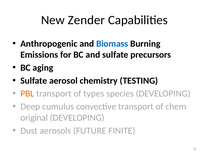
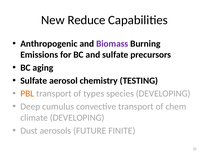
Zender: Zender -> Reduce (86, 20)
Biomass colour: blue -> purple (112, 44)
original: original -> climate (34, 118)
